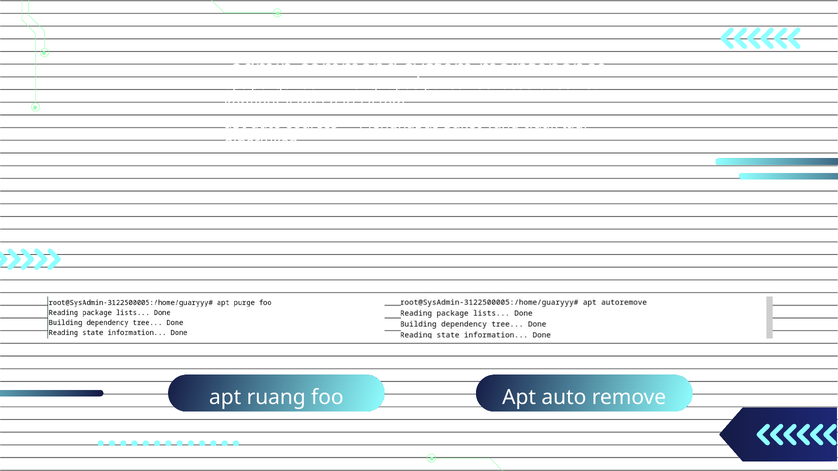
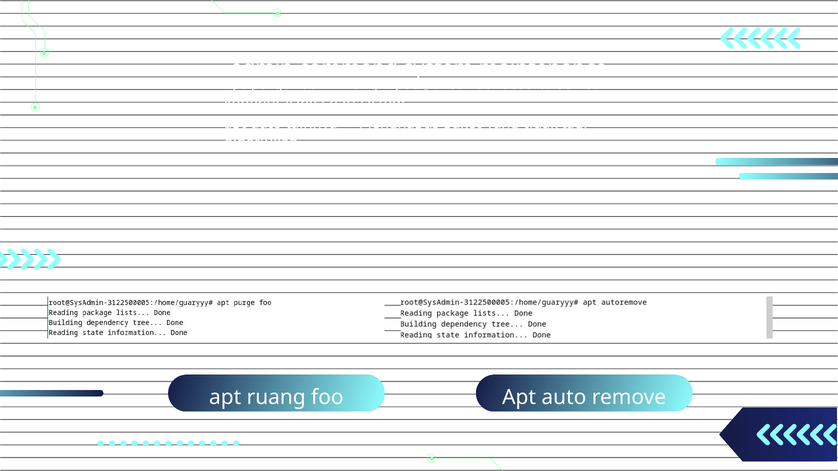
sources: sources -> lainnya (312, 123)
